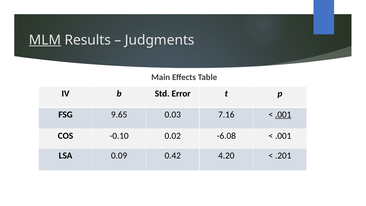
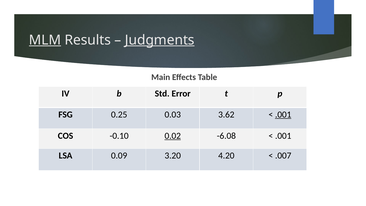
Judgments underline: none -> present (160, 40)
9.65: 9.65 -> 0.25 (119, 115)
7.16: 7.16 -> 3.62 (226, 115)
0.02 underline: none -> present (173, 136)
0.42: 0.42 -> 3.20 (173, 156)
.201: .201 -> .007 (283, 156)
